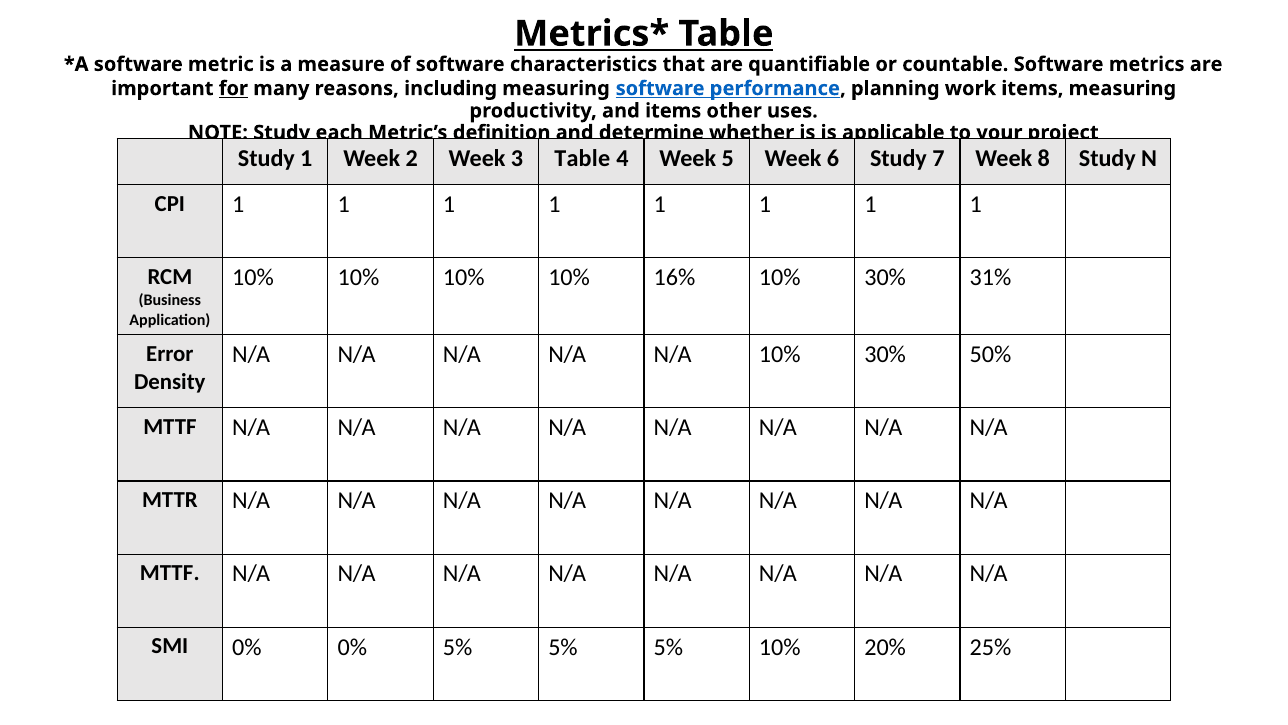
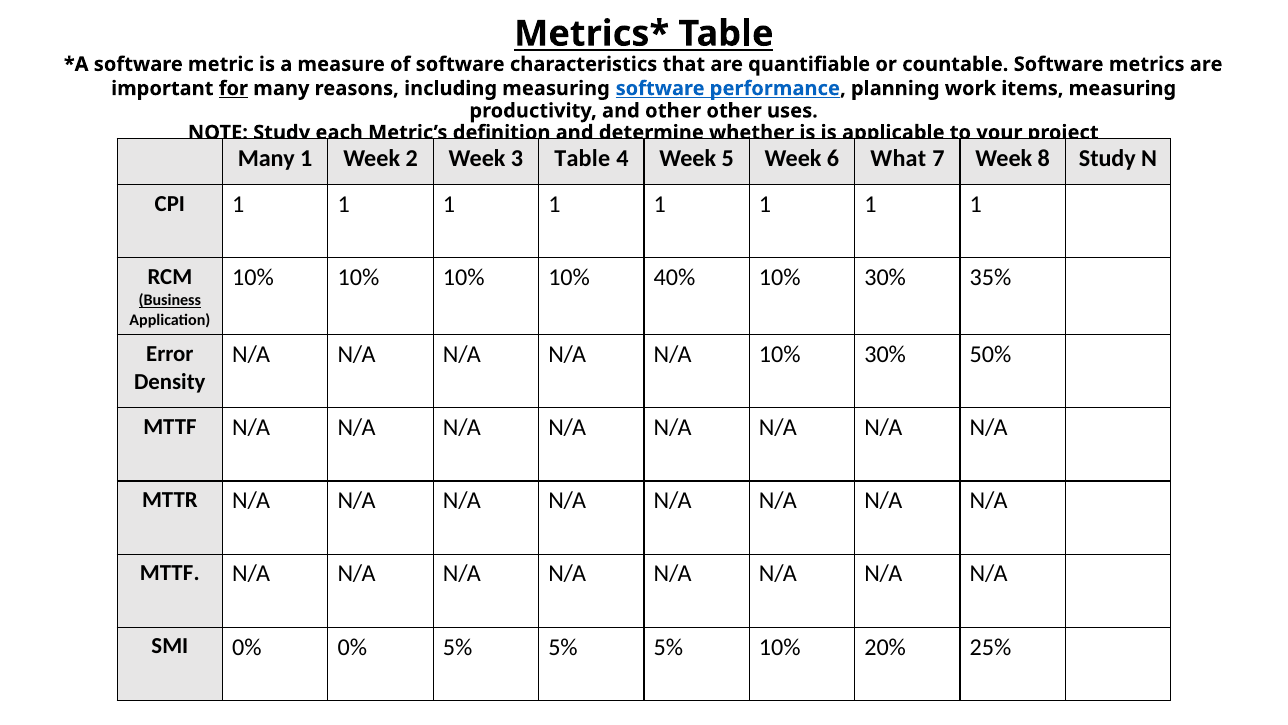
and items: items -> other (673, 111)
Study: Study -> Many (266, 158)
6 Study: Study -> What (898, 158)
16%: 16% -> 40% (674, 278)
31%: 31% -> 35% (990, 278)
Business underline: none -> present (170, 300)
